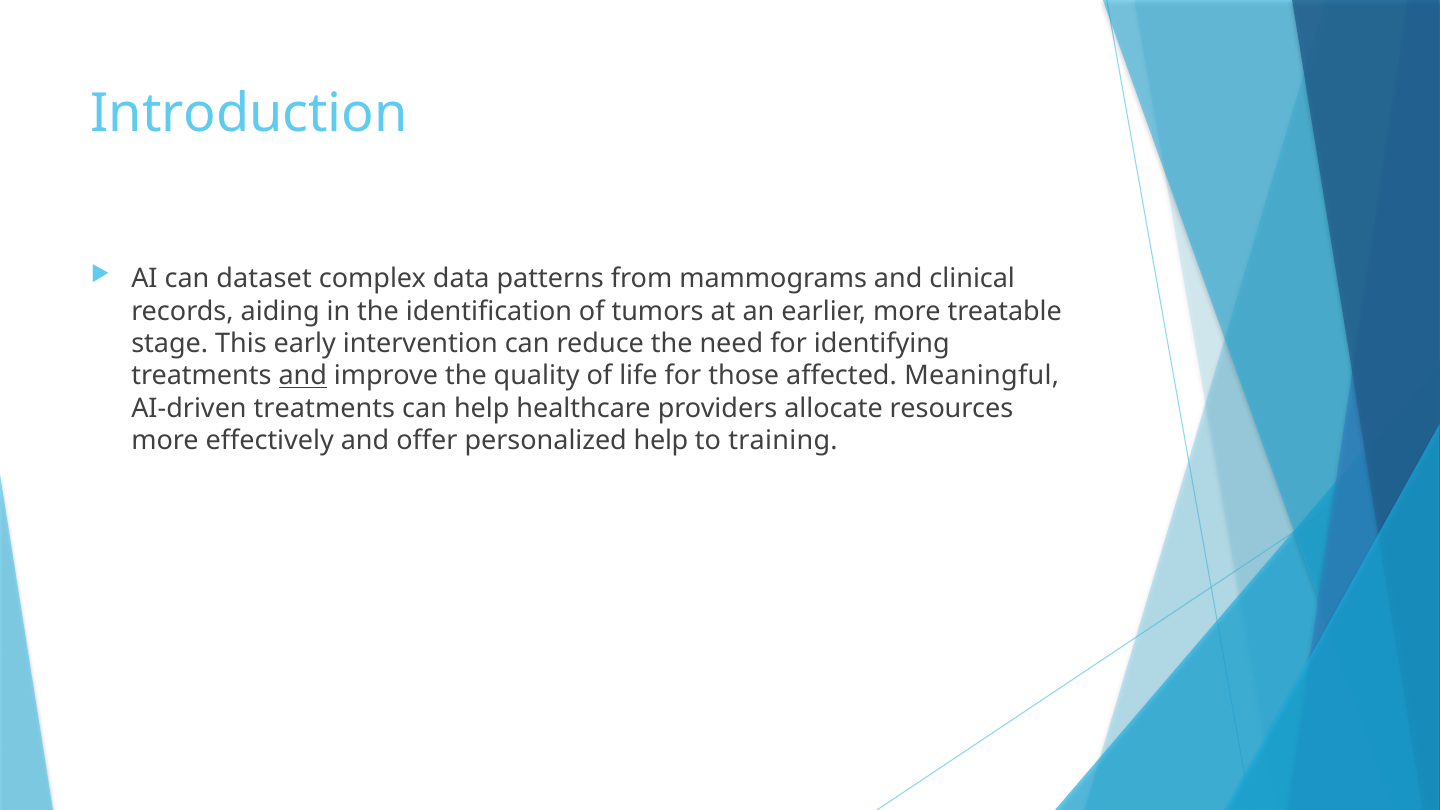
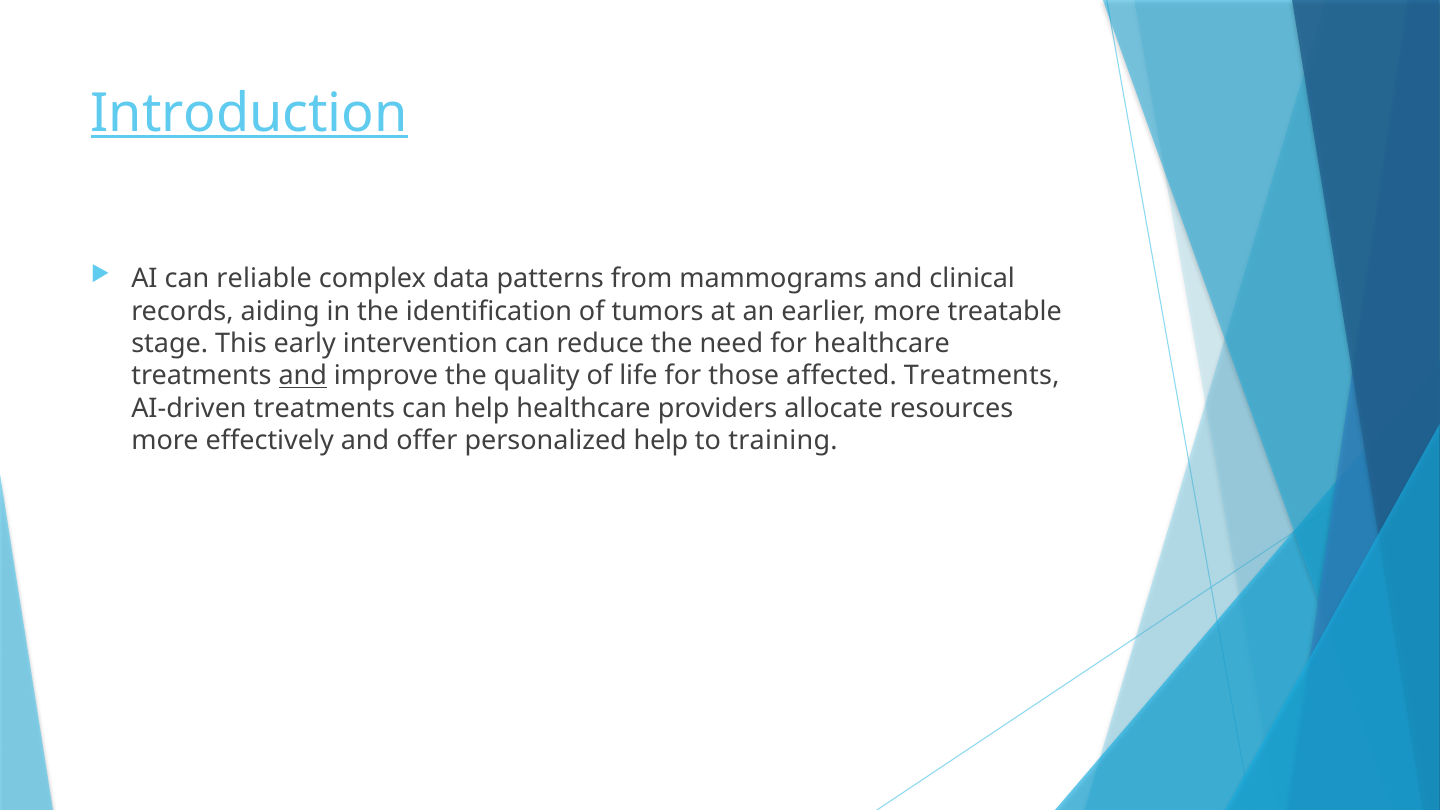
Introduction underline: none -> present (249, 114)
dataset: dataset -> reliable (264, 279)
for identifying: identifying -> healthcare (882, 343)
affected Meaningful: Meaningful -> Treatments (982, 376)
